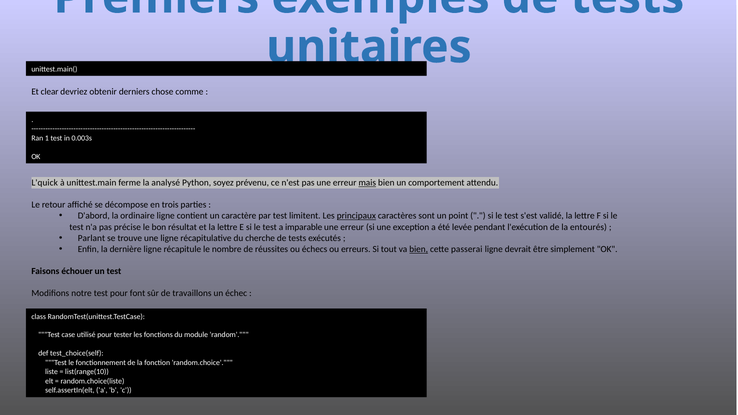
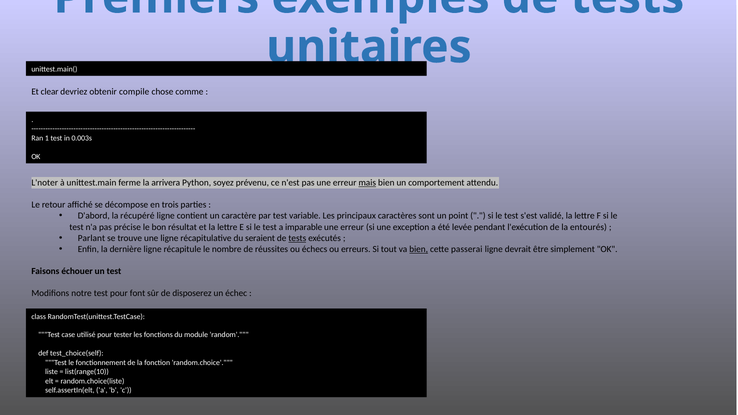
derniers: derniers -> compile (134, 92)
L'quick: L'quick -> L'noter (45, 183)
analysé: analysé -> arrivera (166, 183)
ordinaire: ordinaire -> récupéré (137, 216)
limitent: limitent -> variable (305, 216)
principaux underline: present -> none (356, 216)
cherche: cherche -> seraient (260, 238)
tests underline: none -> present (297, 238)
travaillons: travaillons -> disposerez (192, 293)
